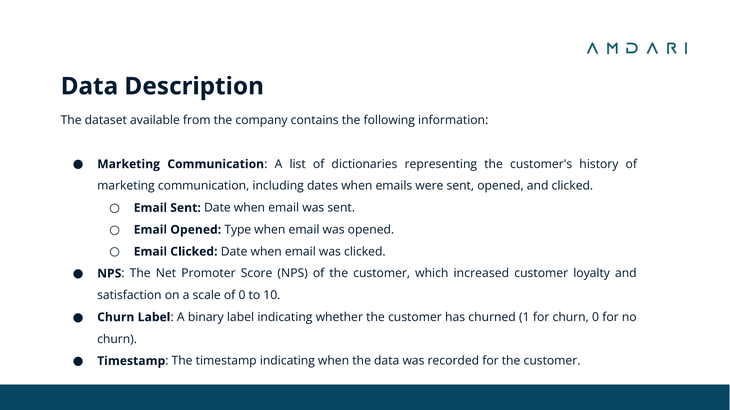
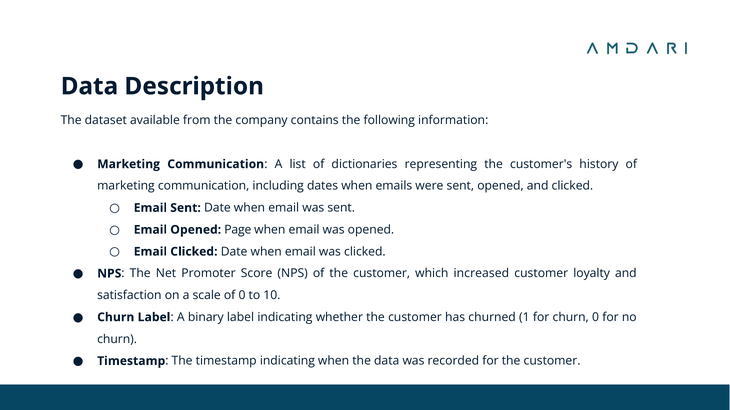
Type: Type -> Page (238, 230)
